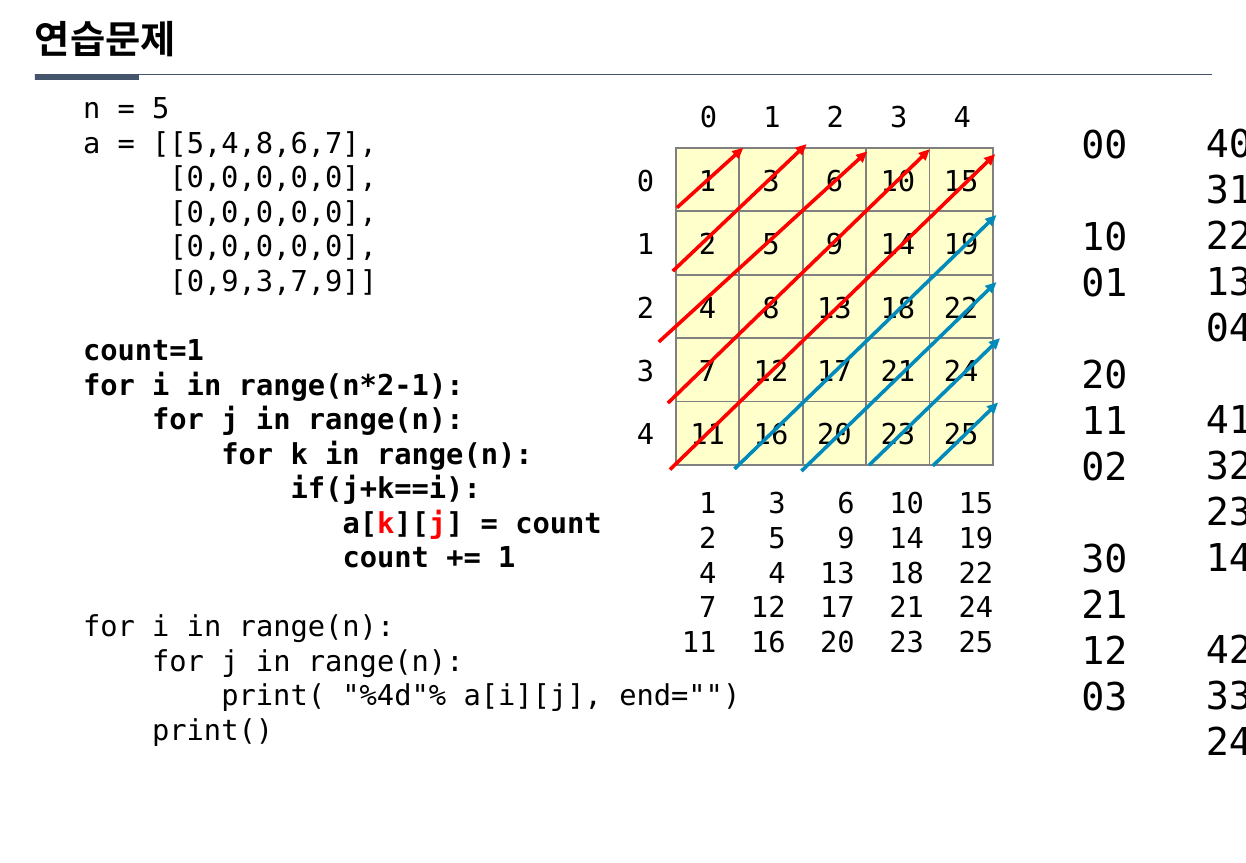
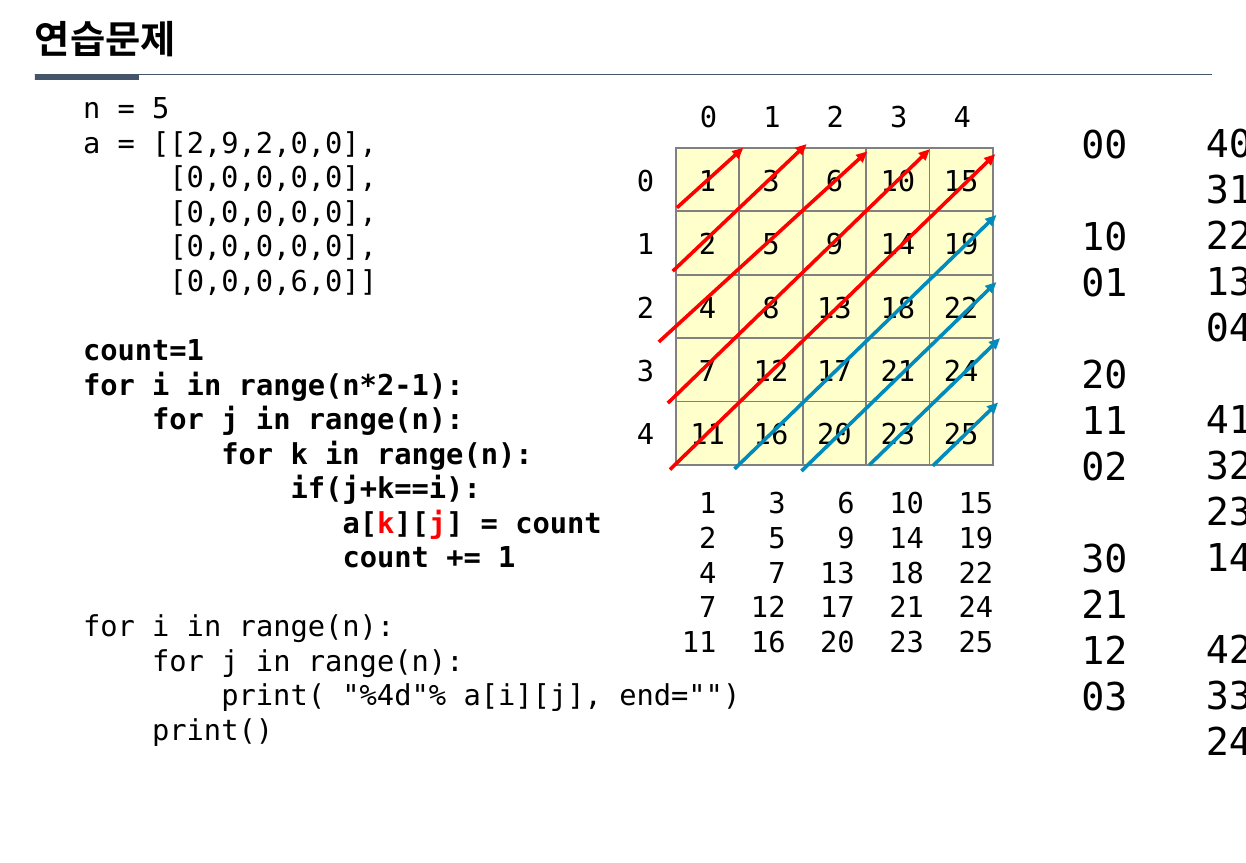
5,4,8,6,7: 5,4,8,6,7 -> 2,9,2,0,0 (265, 144)
0,9,3,7,9: 0,9,3,7,9 -> 0,0,0,6,0 (273, 282)
4 4: 4 -> 7 (777, 573)
